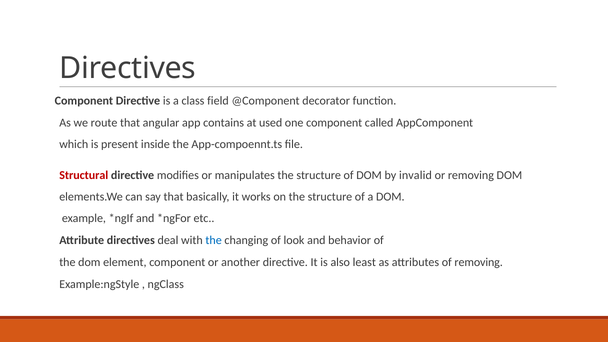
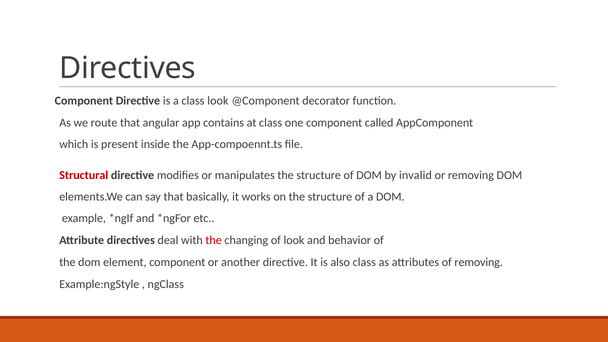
class field: field -> look (218, 101)
at used: used -> class (271, 123)
the colour: blue -> red (214, 240)
also least: least -> class (364, 262)
